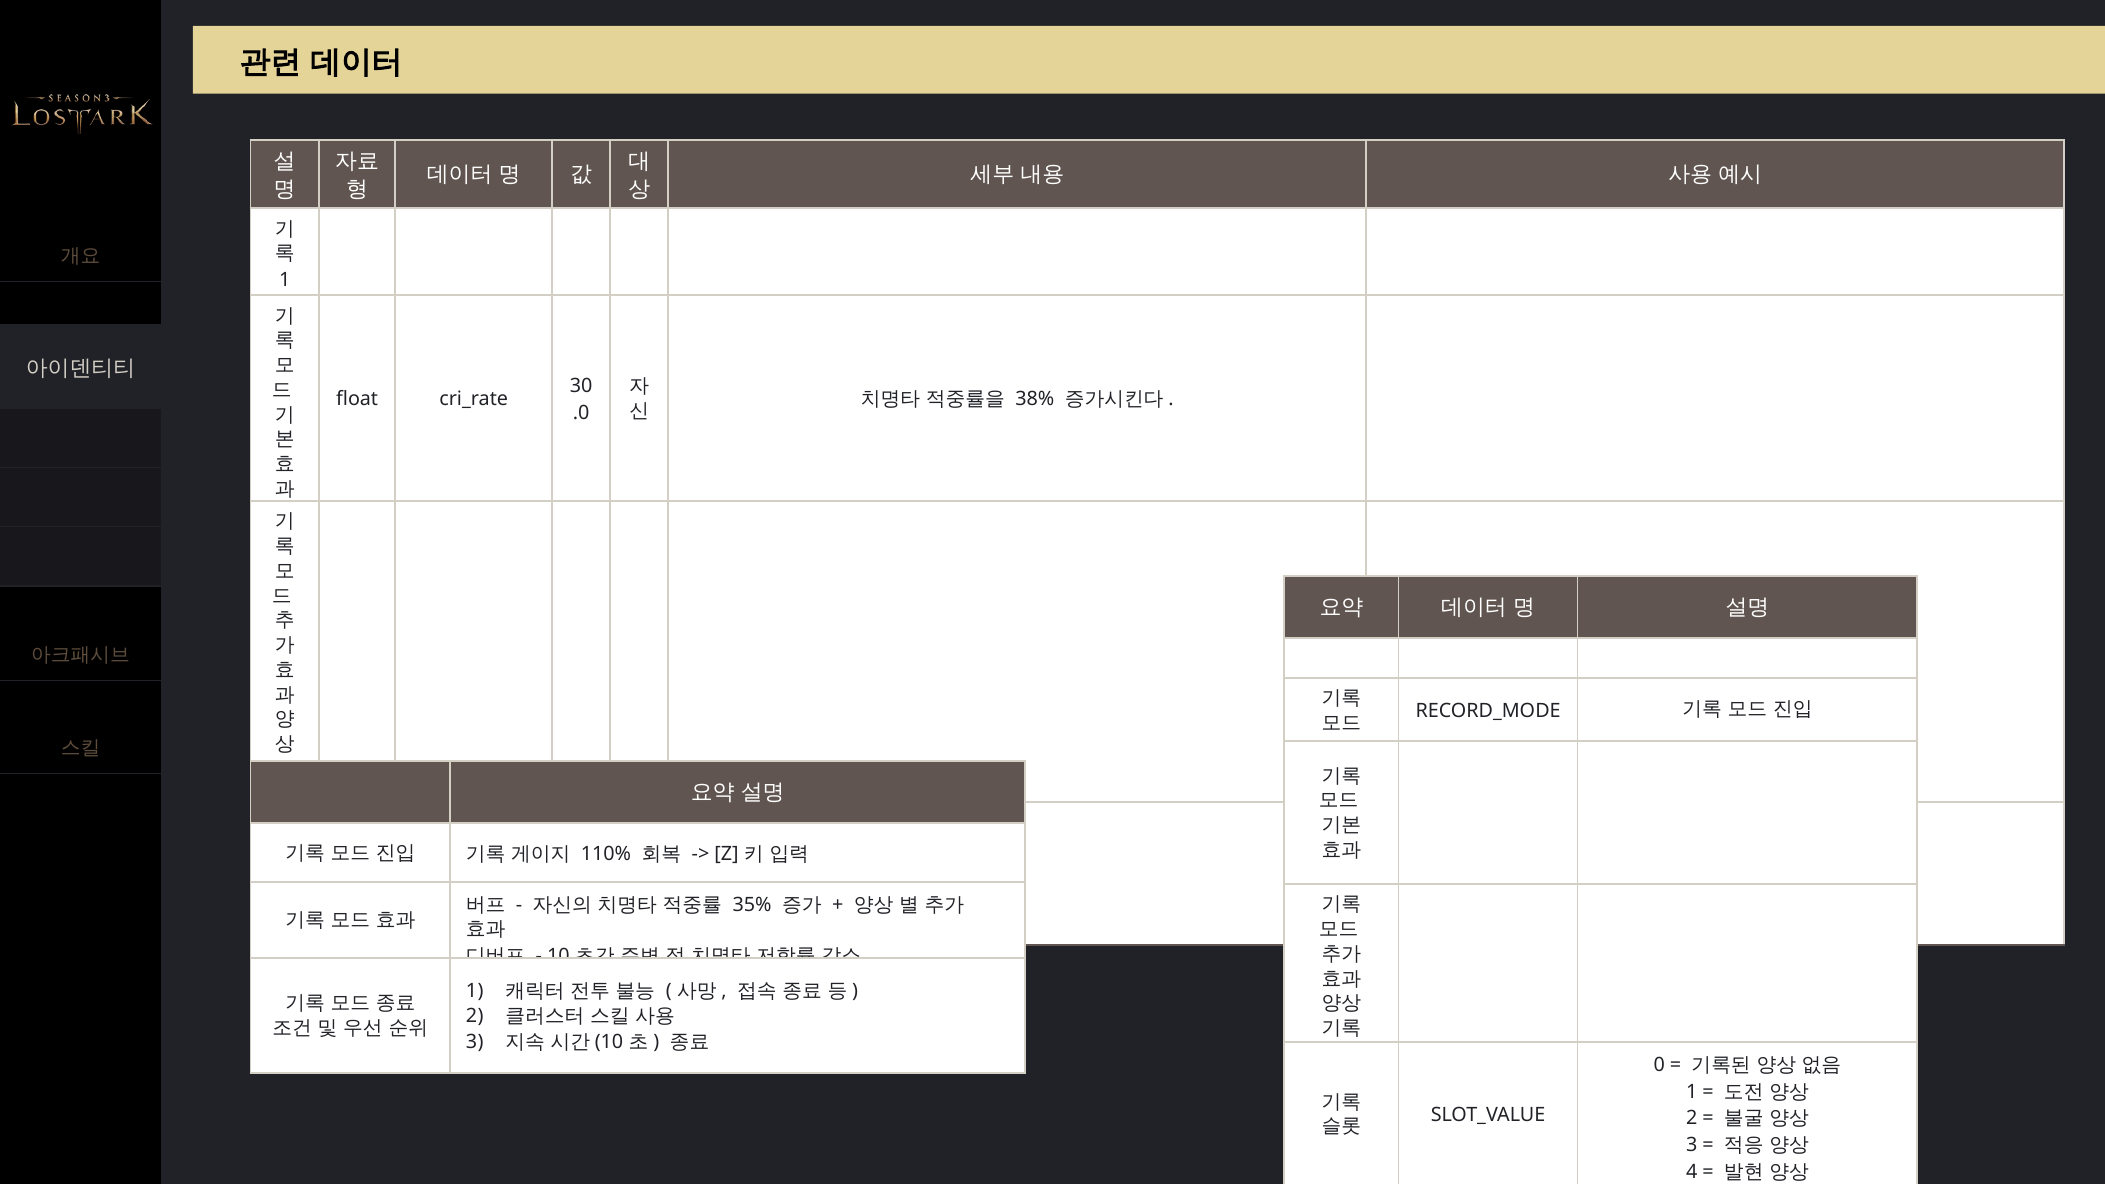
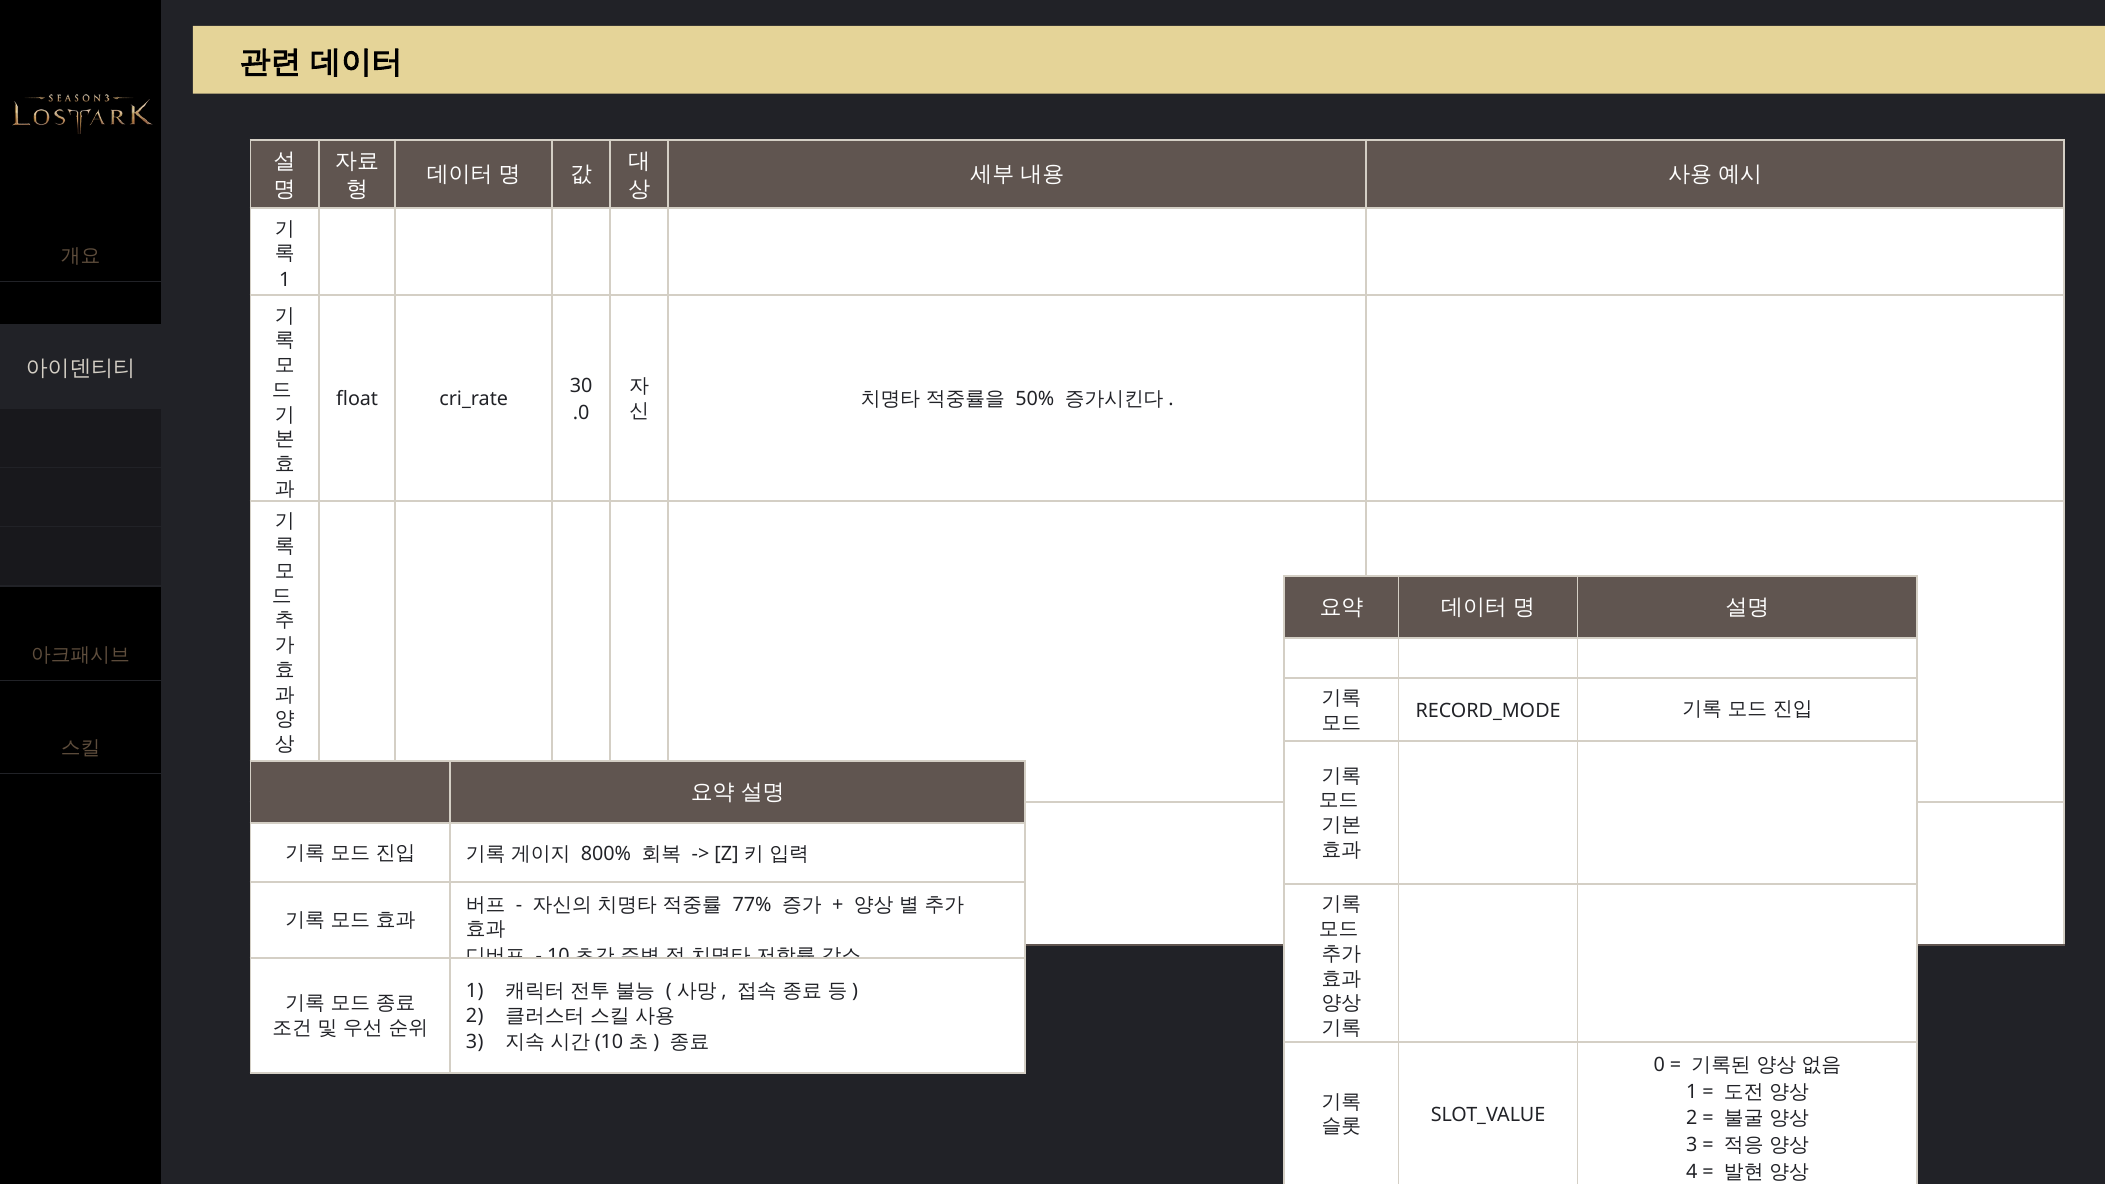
38%: 38% -> 50% (1035, 399)
110%: 110% -> 800% (606, 854)
35%: 35% -> 77% (752, 905)
